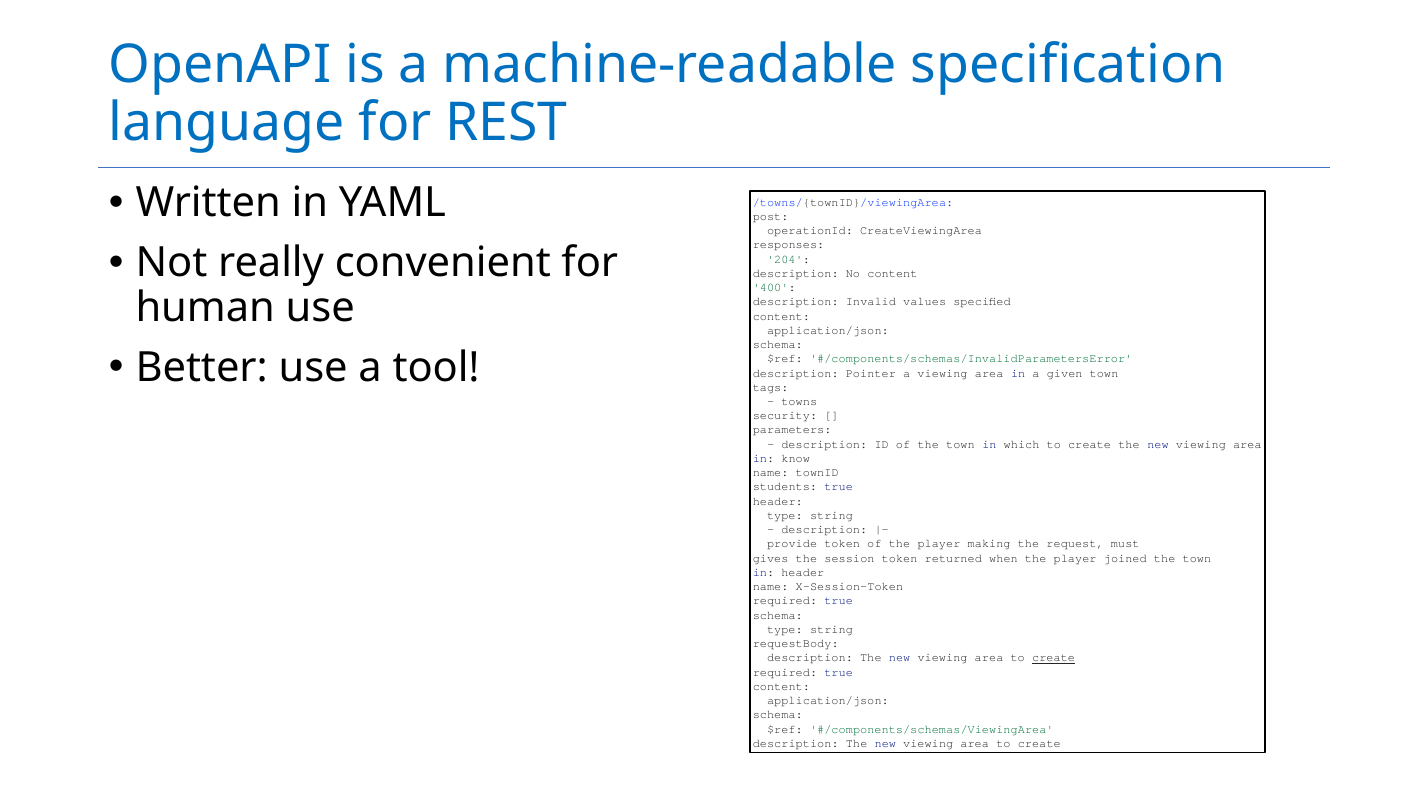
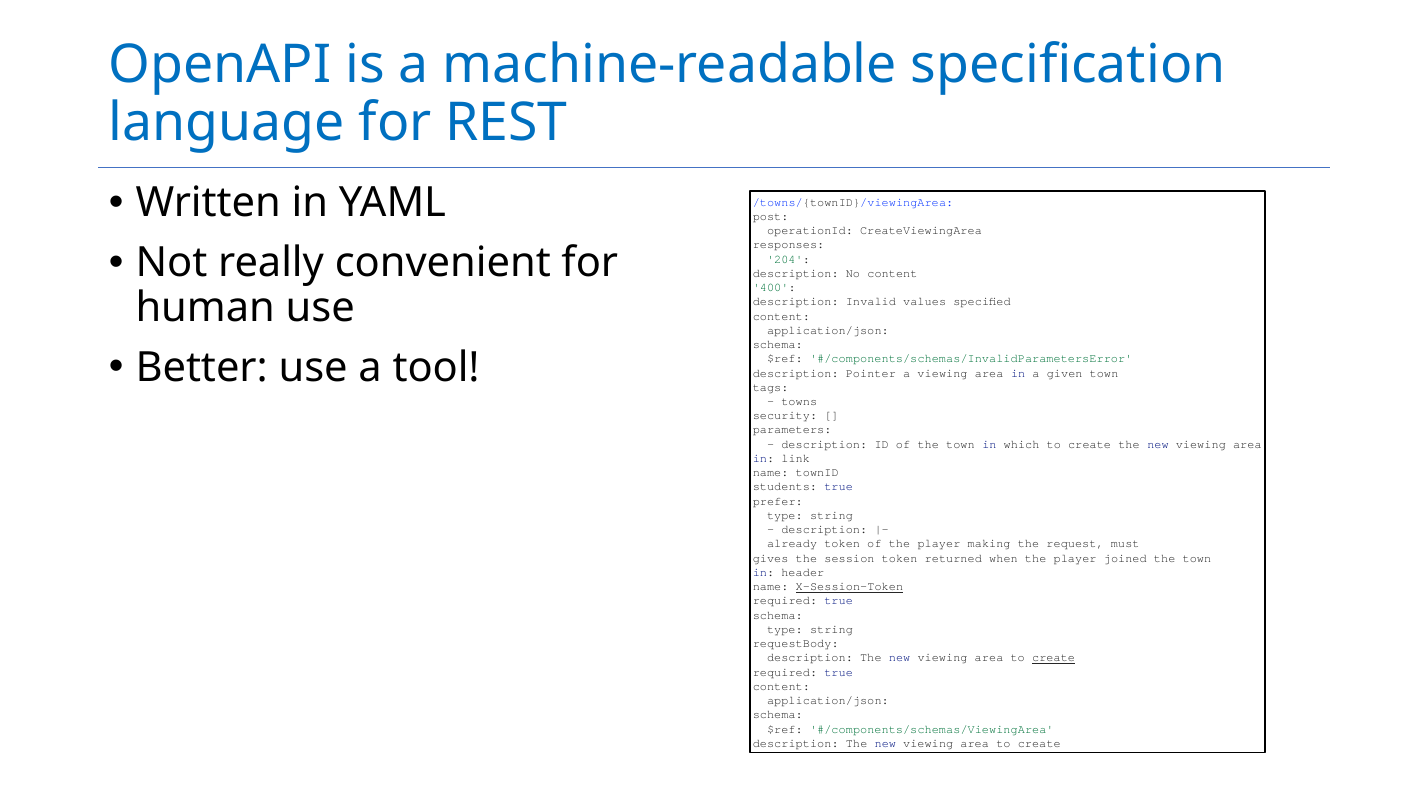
know: know -> link (796, 459)
header: header -> prefer (778, 501)
provide: provide -> already (792, 544)
X-Session-Token underline: none -> present (849, 587)
